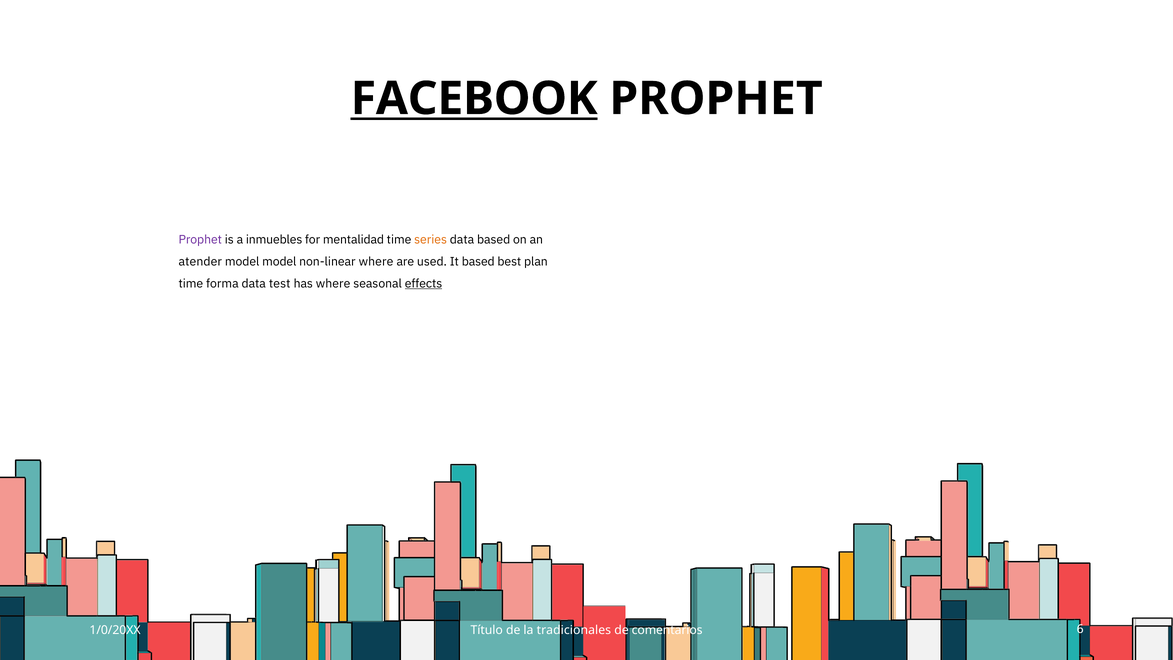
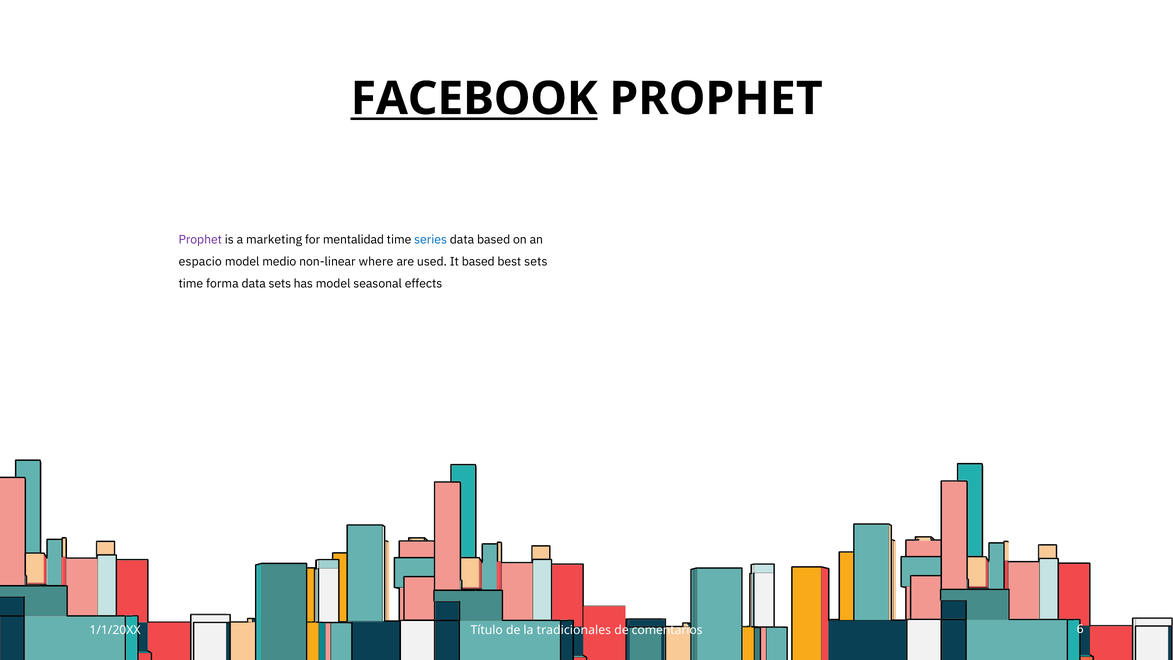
inmuebles: inmuebles -> marketing (274, 239)
series colour: orange -> blue (431, 239)
atender: atender -> espacio (200, 261)
model model: model -> medio (279, 261)
best plan: plan -> sets (536, 261)
data test: test -> sets (280, 283)
has where: where -> model (333, 283)
effects underline: present -> none (424, 283)
1/0/20XX: 1/0/20XX -> 1/1/20XX (115, 630)
